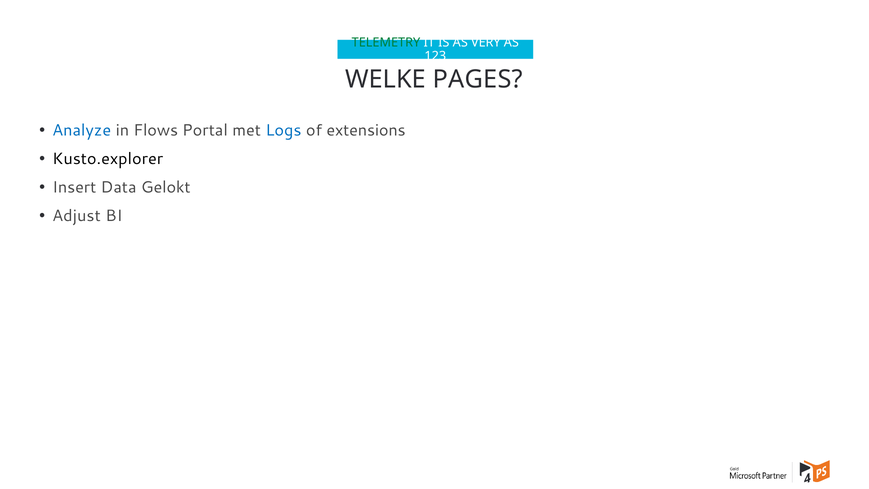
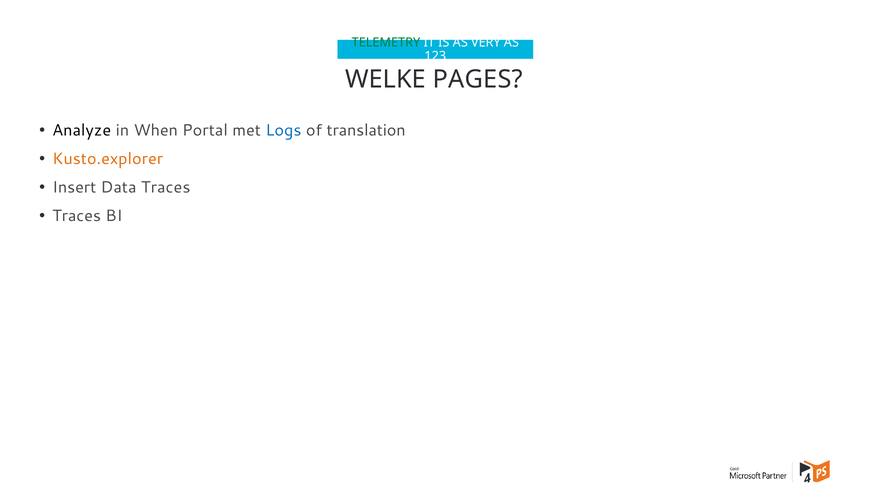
Analyze colour: blue -> black (82, 131)
Flows: Flows -> When (156, 131)
extensions: extensions -> translation (366, 131)
Kusto.explorer colour: black -> orange (108, 159)
Data Gelokt: Gelokt -> Traces (166, 188)
Adjust: Adjust -> Traces (77, 216)
